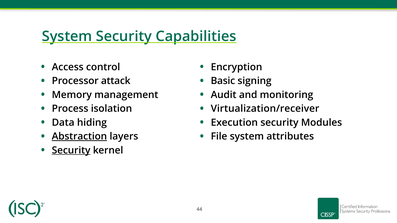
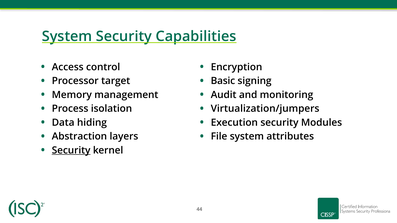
attack: attack -> target (116, 81)
Virtualization/receiver: Virtualization/receiver -> Virtualization/jumpers (265, 109)
Abstraction underline: present -> none (79, 137)
